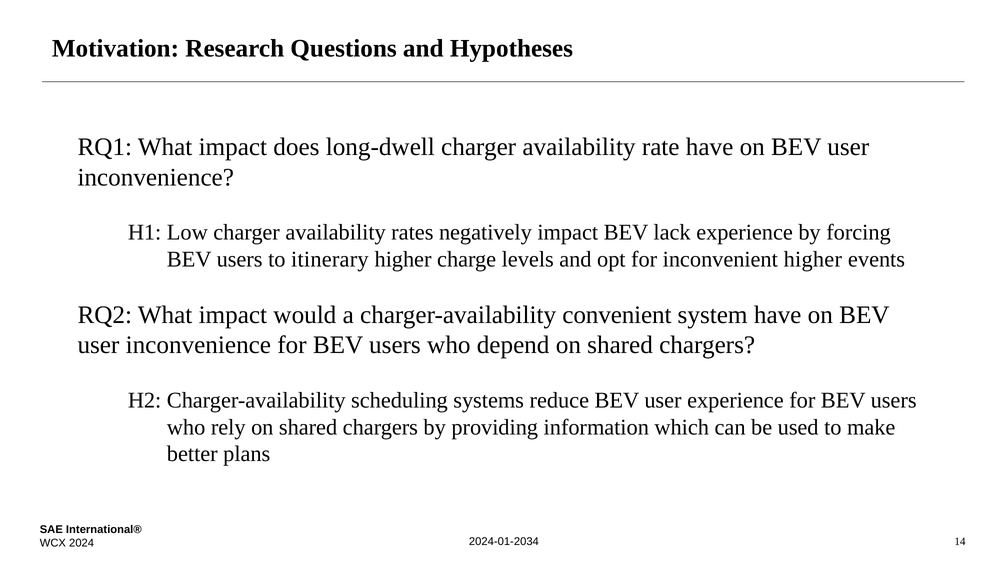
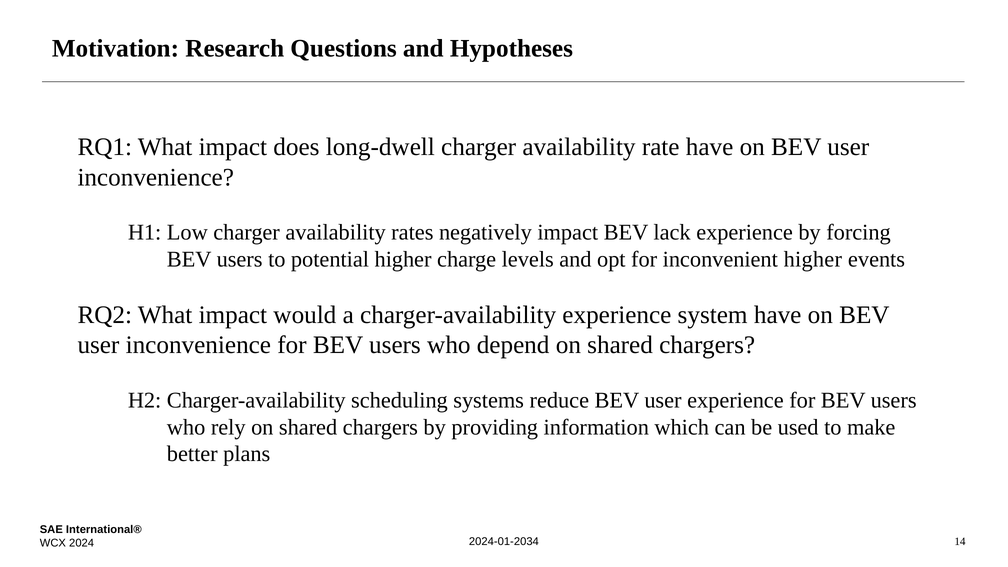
itinerary: itinerary -> potential (330, 259)
charger-availability convenient: convenient -> experience (617, 315)
